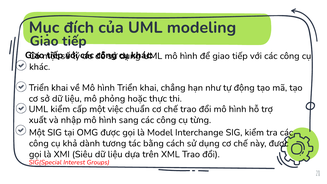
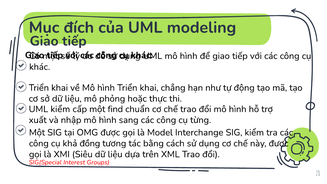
việc: việc -> find (115, 109)
dành: dành -> đồng (90, 143)
